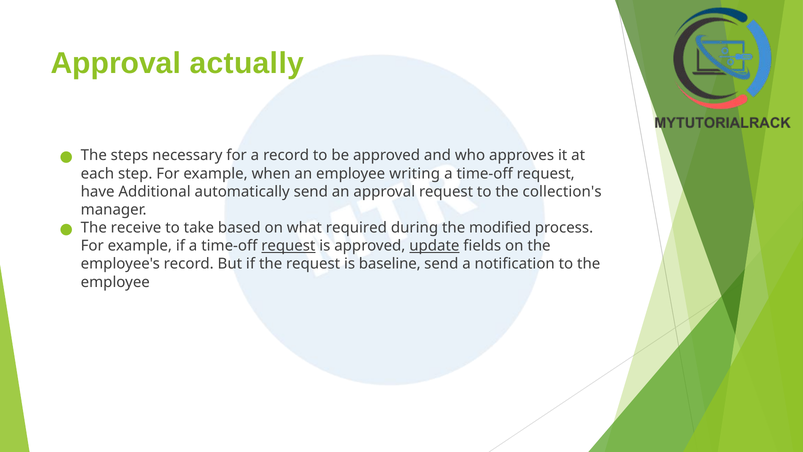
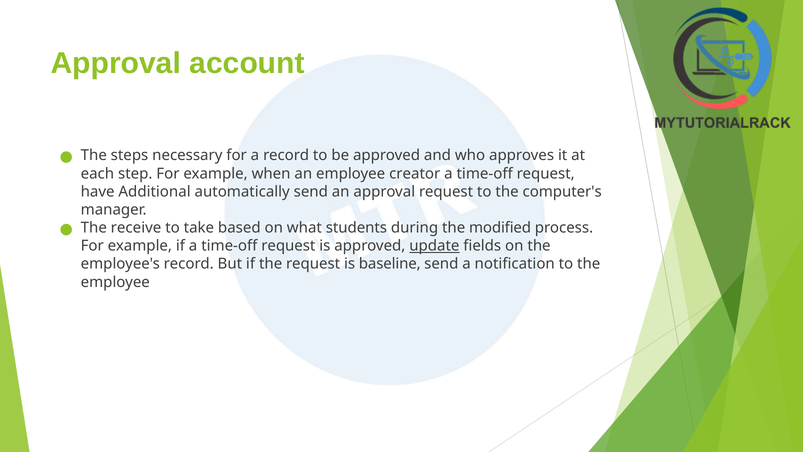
actually: actually -> account (247, 63)
writing: writing -> creator (415, 173)
collection's: collection's -> computer's (562, 192)
required: required -> students (356, 228)
request underline: present -> none (288, 246)
